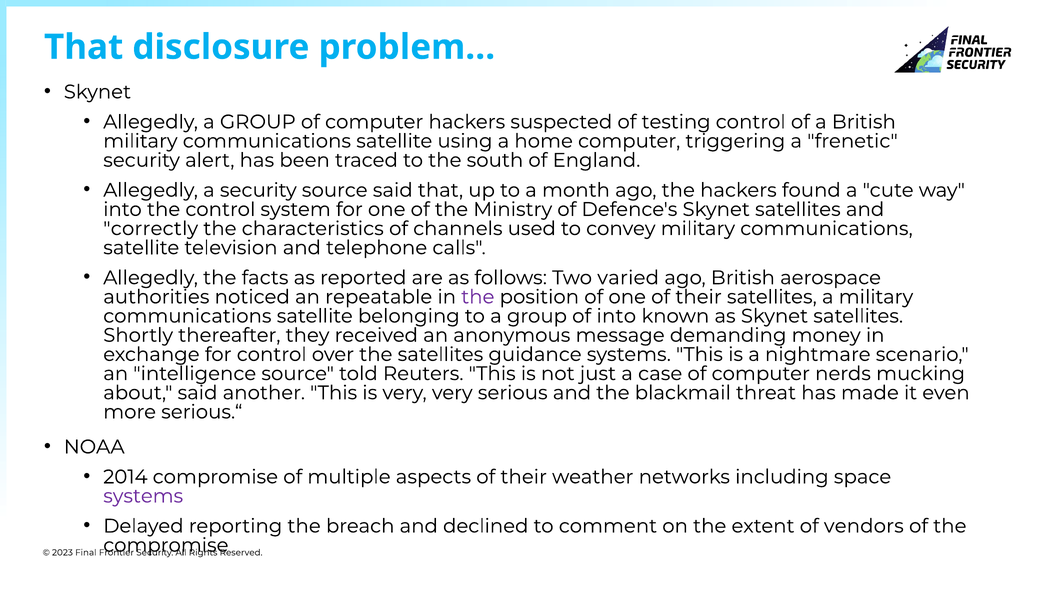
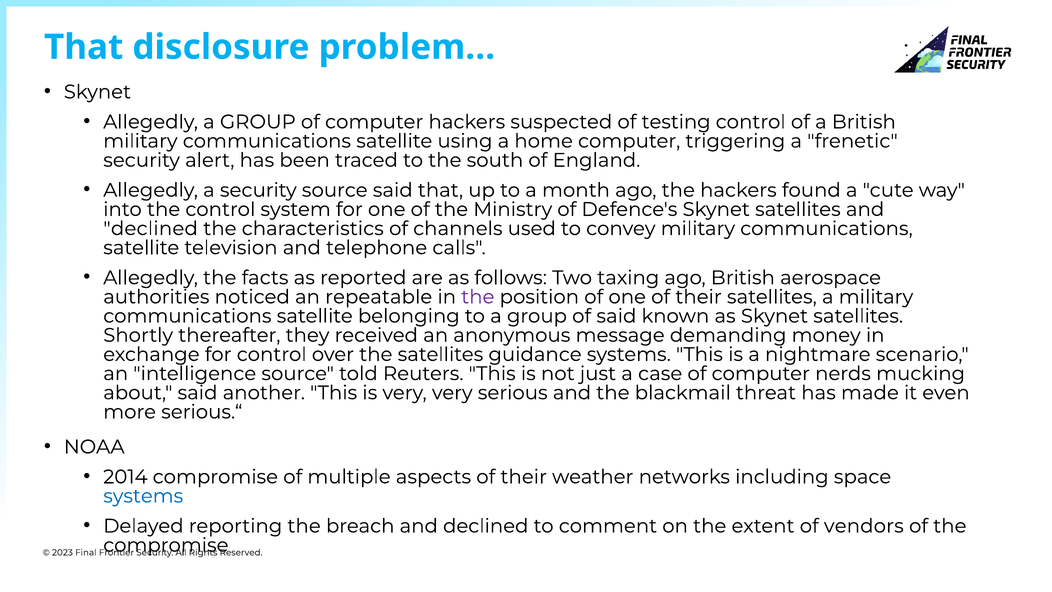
correctly: correctly -> declined (151, 228)
varied: varied -> taxing (628, 278)
of into: into -> said (616, 316)
systems colour: purple -> blue (143, 496)
